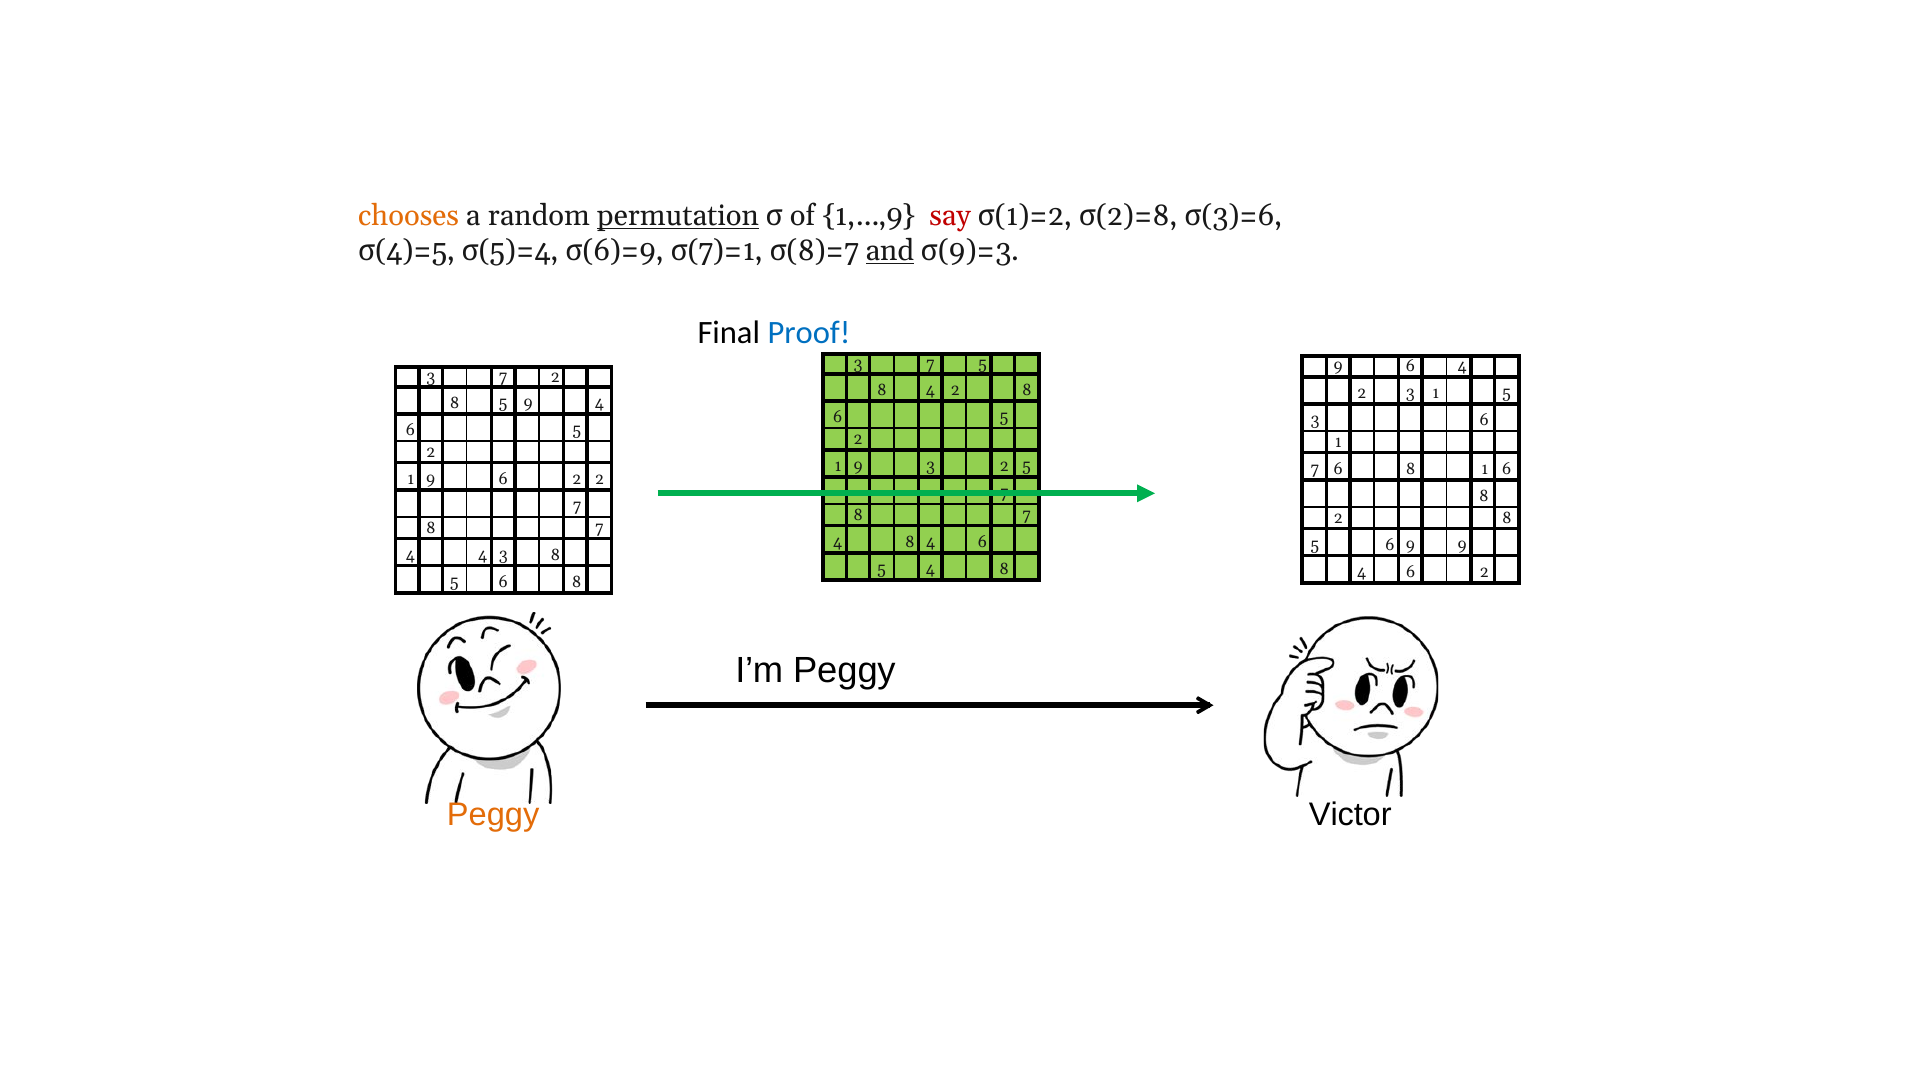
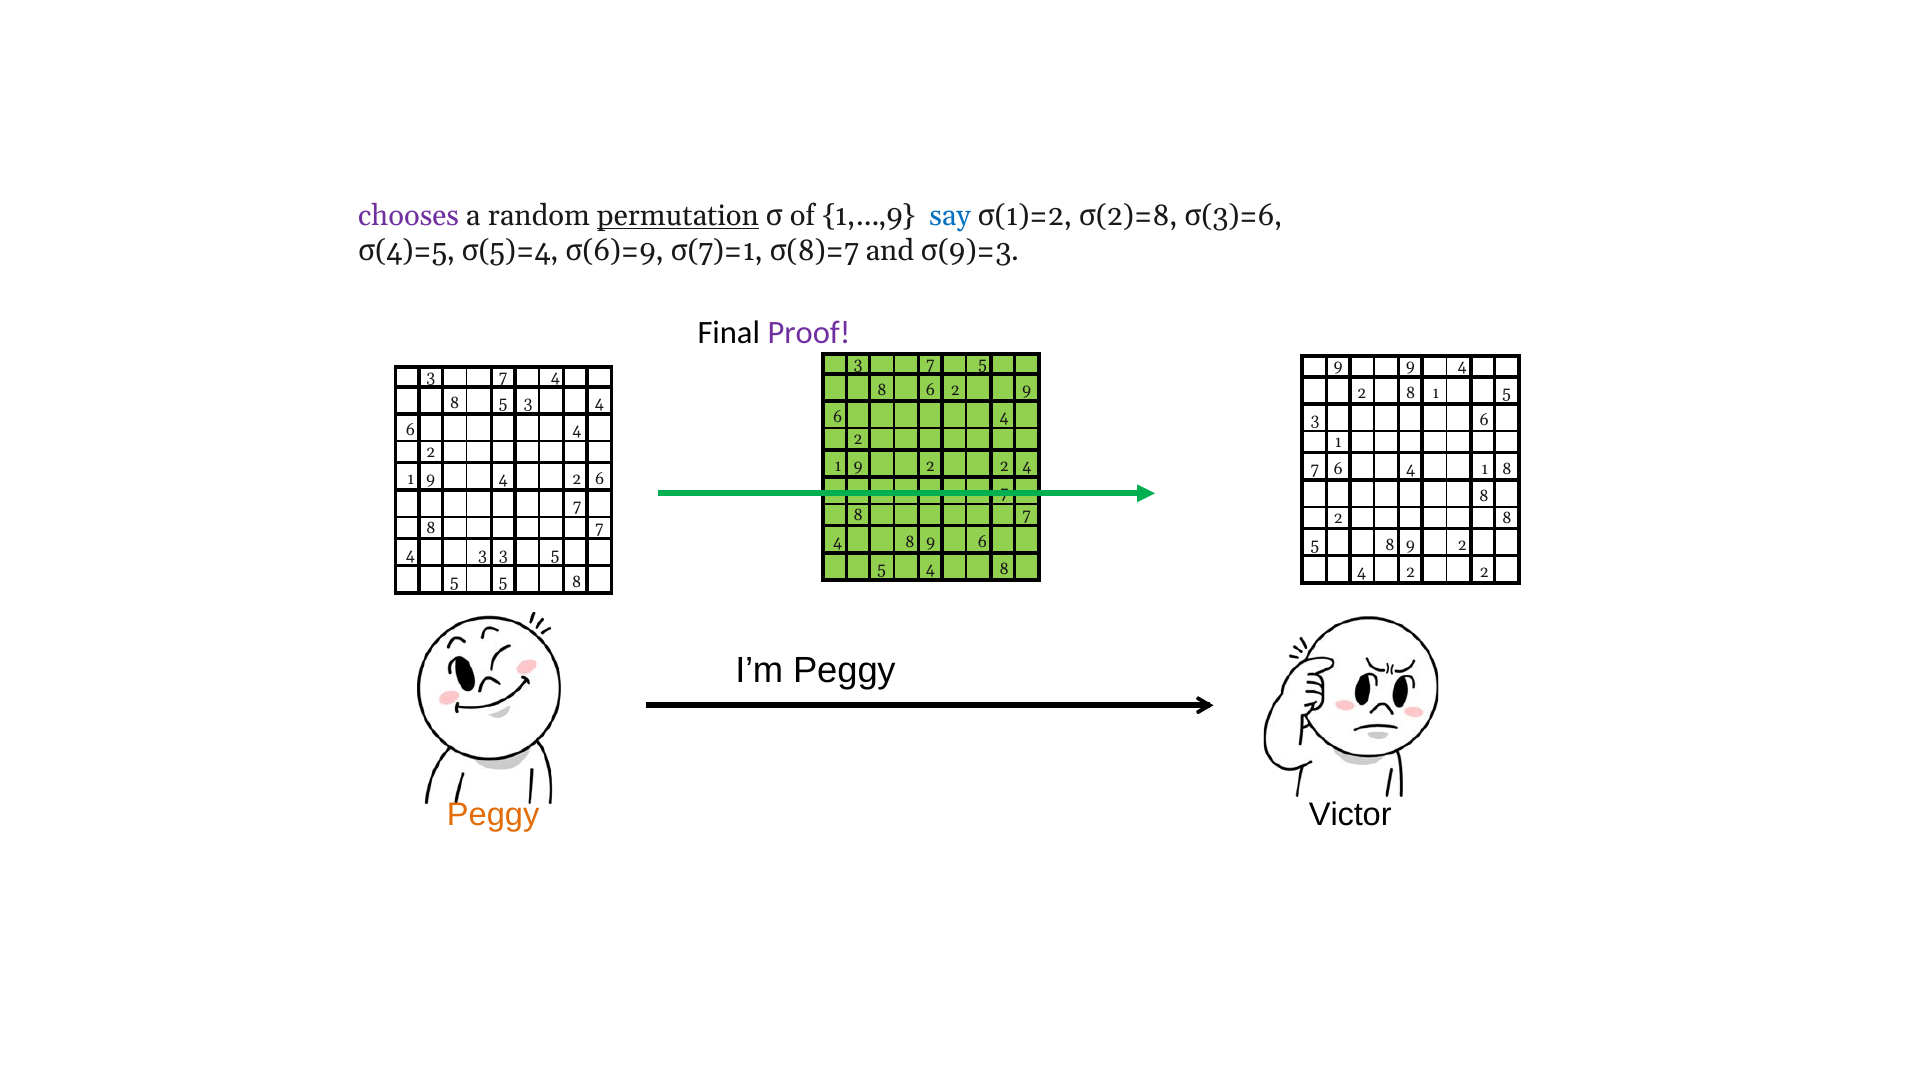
chooses colour: orange -> purple (409, 216)
say colour: red -> blue (950, 216)
and underline: present -> none (890, 251)
Proof colour: blue -> purple (809, 333)
6: 6 -> 9 (1410, 366)
3 7 2: 2 -> 4 (555, 377)
4: 4 -> 6 (931, 390)
8: 8 -> 9 (1027, 390)
3: 3 -> 8 (1411, 393)
8 5 9: 9 -> 3 (528, 403)
5: 5 -> 4 (1004, 417)
5: 5 -> 4 (577, 430)
1 9 3: 3 -> 2 (930, 466)
5: 5 -> 4 (1027, 466)
7 6 8: 8 -> 4 (1411, 469)
1 6: 6 -> 8 (1507, 469)
1 9 6: 6 -> 4 (503, 479)
2 2: 2 -> 6 (600, 479)
4 8 4: 4 -> 9 (931, 542)
6: 6 -> 8 (1390, 545)
9: 9 -> 2 (1462, 545)
4 4: 4 -> 3 (483, 555)
3 8: 8 -> 5 (555, 555)
6: 6 -> 2 (1411, 572)
6: 6 -> 5 (503, 582)
